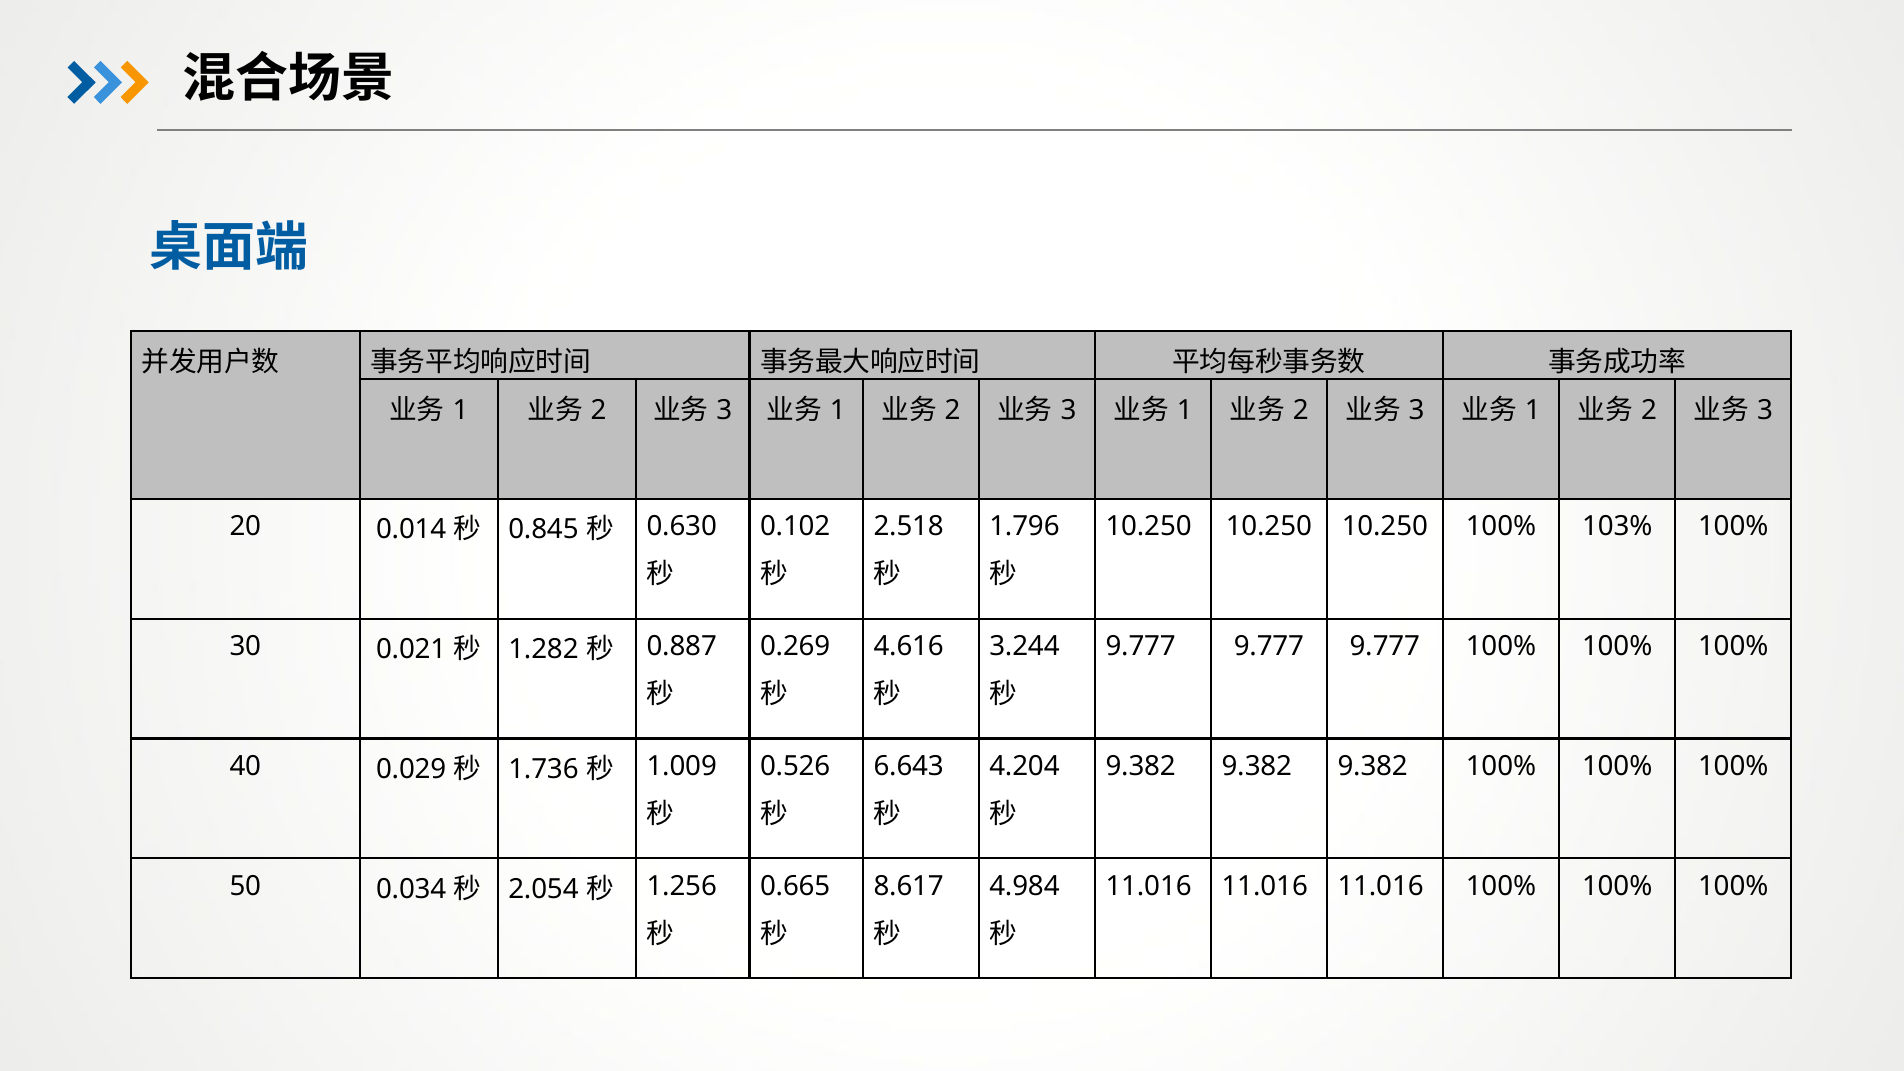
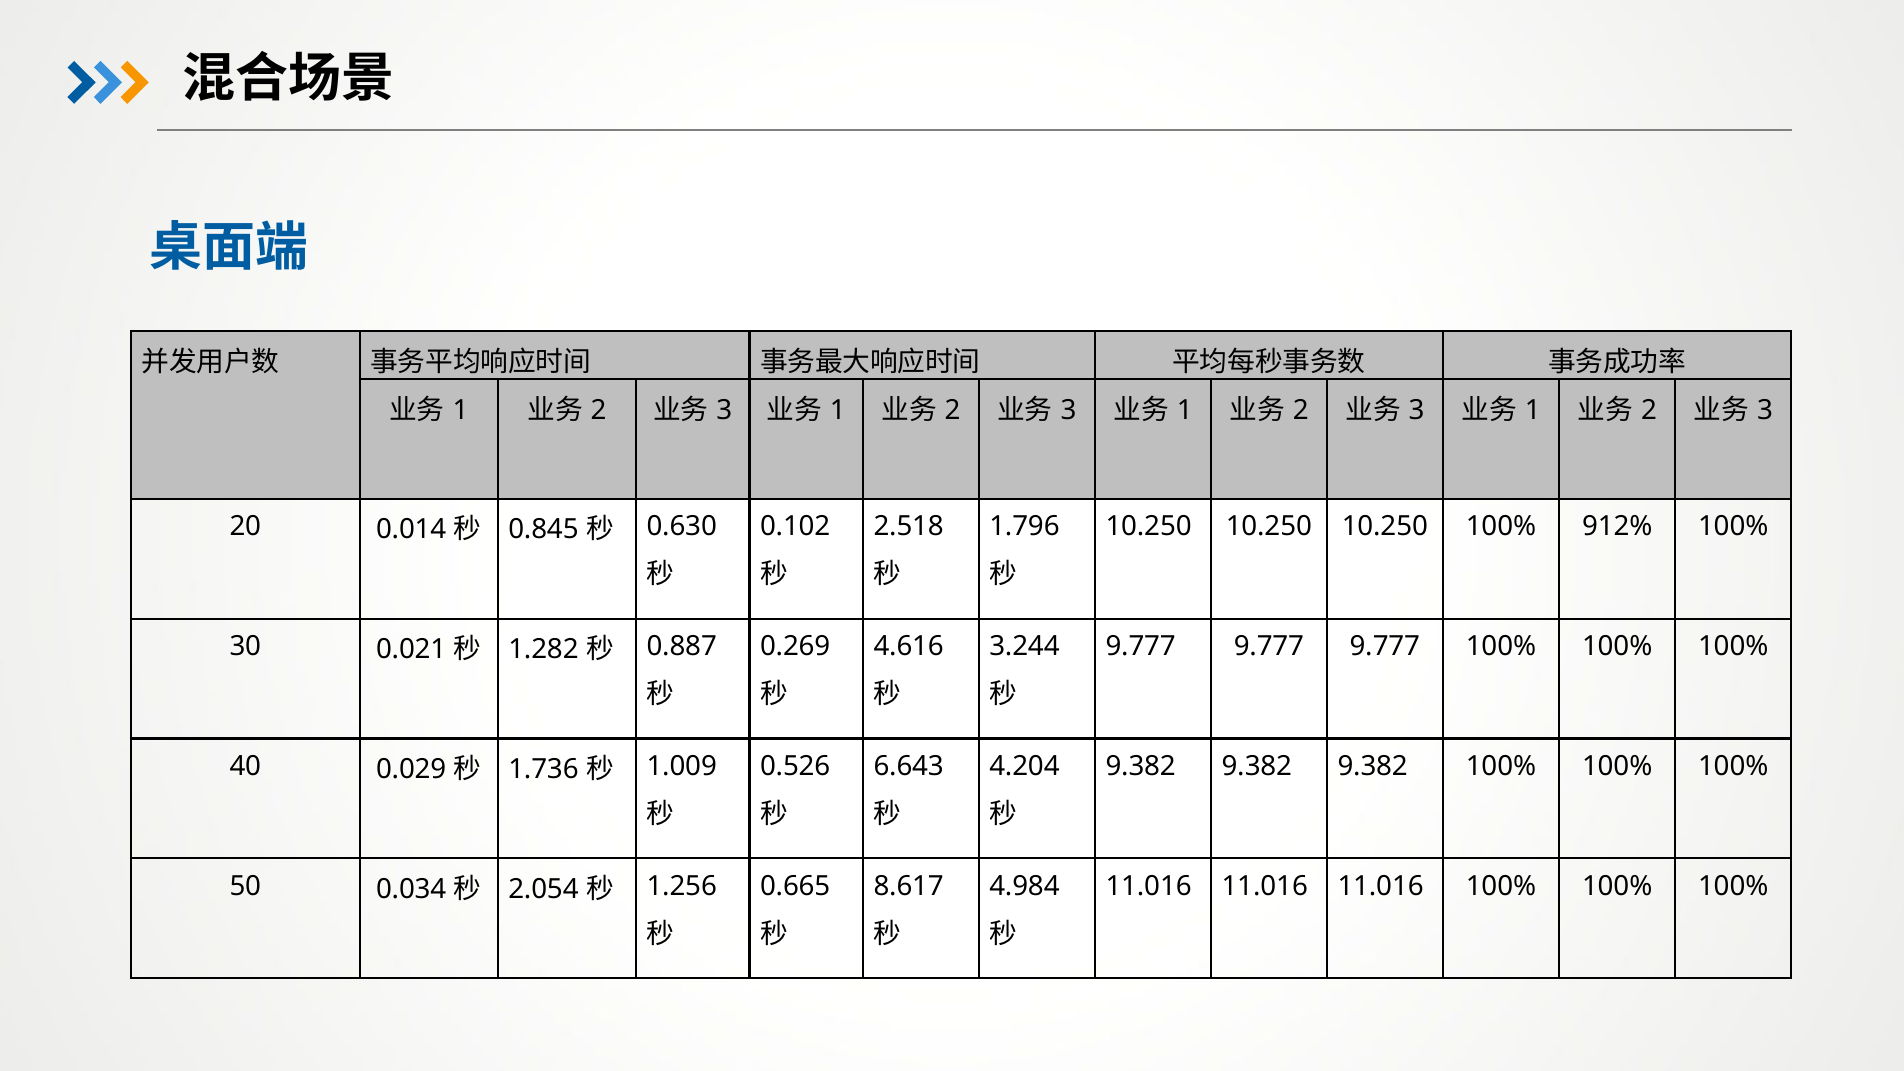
103%: 103% -> 912% (1617, 527)
